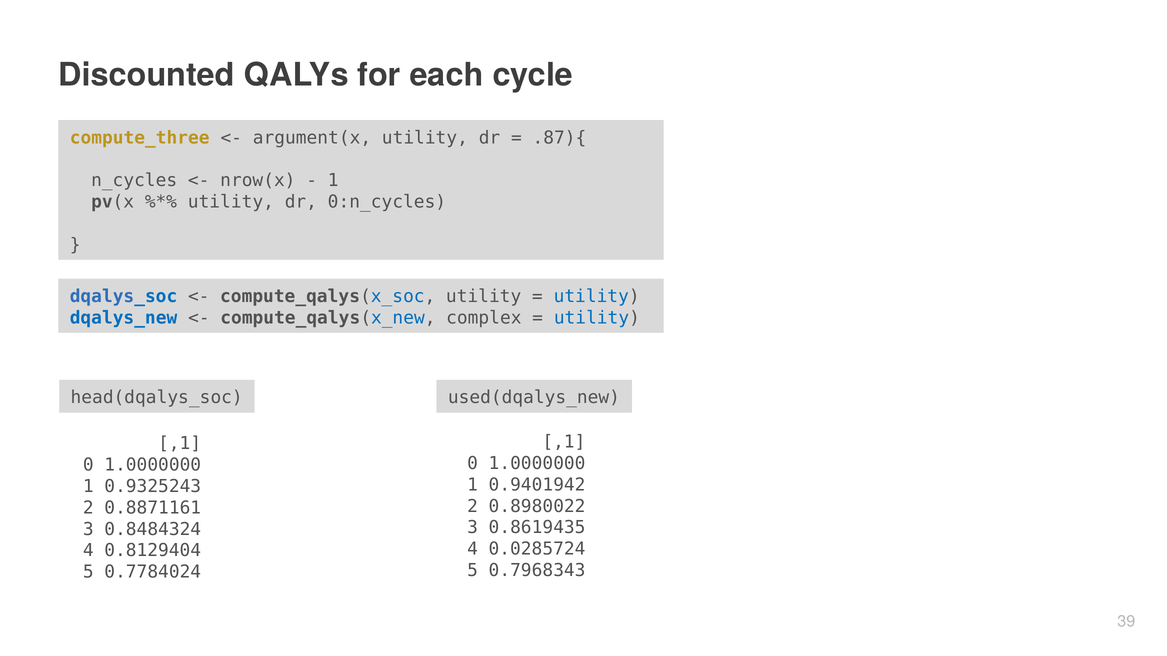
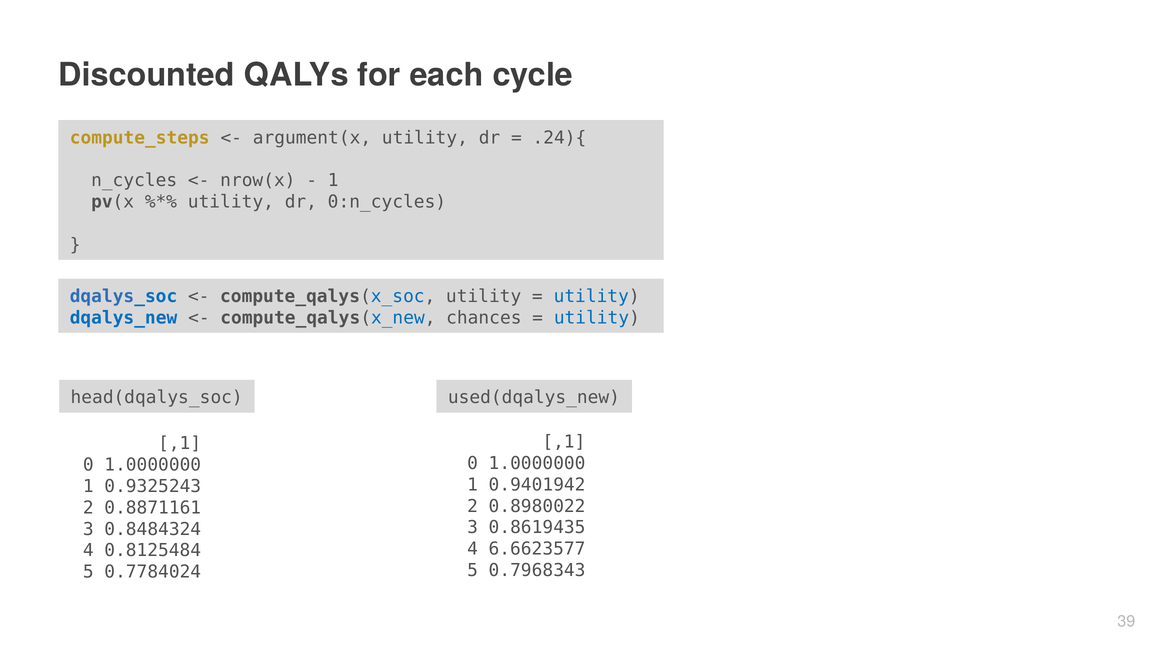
compute_three: compute_three -> compute_steps (140, 138)
.87){: .87){ -> .24){ (559, 138)
complex: complex -> chances (484, 318)
0.0285724: 0.0285724 -> 6.6623577 (537, 549)
0.8129404: 0.8129404 -> 0.8125484 (153, 551)
